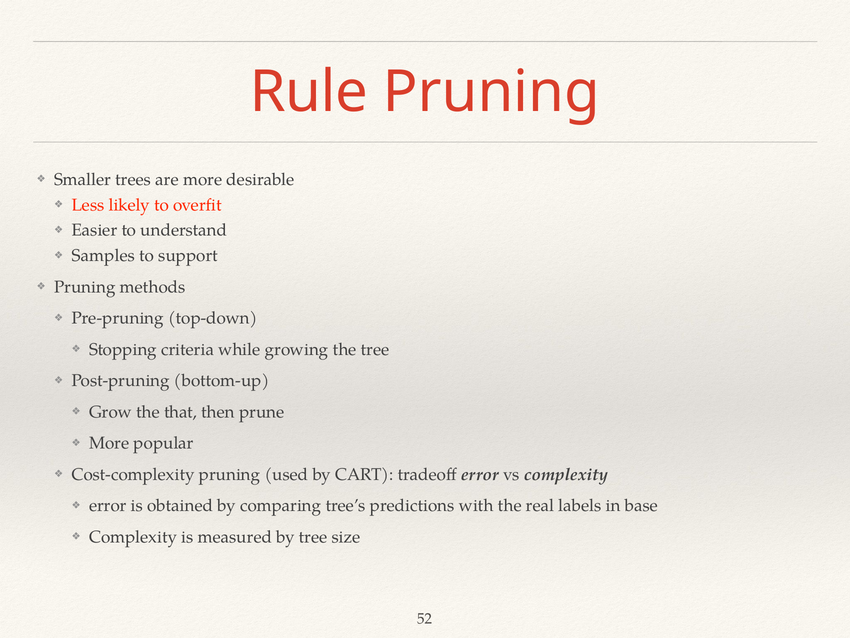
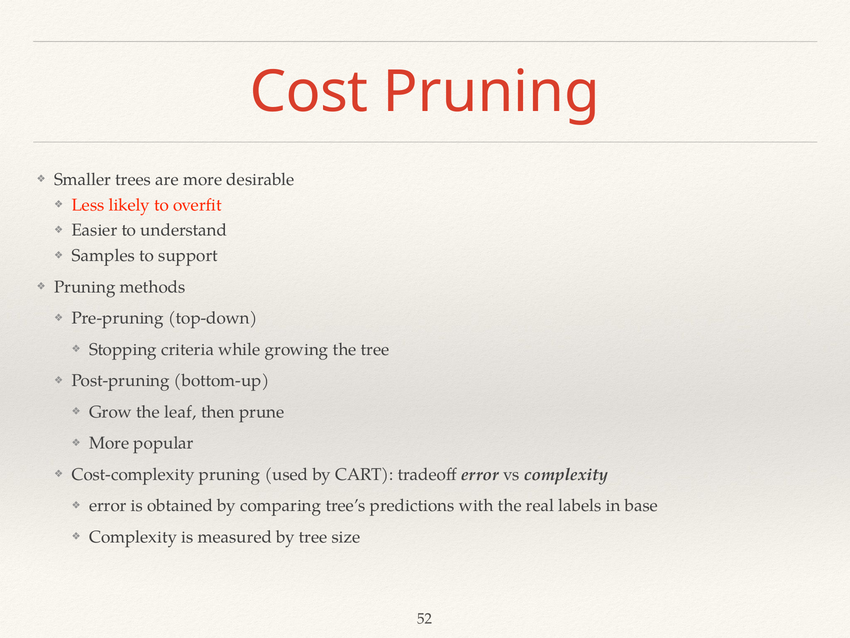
Rule: Rule -> Cost (309, 92)
that: that -> leaf (180, 412)
